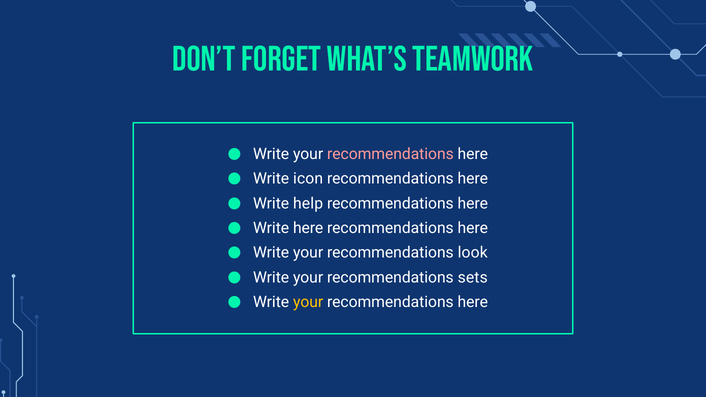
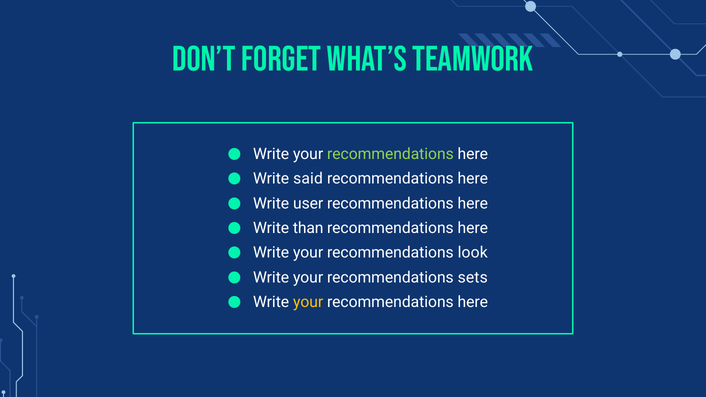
recommendations colour: pink -> light green (390, 154)
icon: icon -> said (308, 179)
help: help -> user (308, 203)
Write here: here -> than (308, 228)
